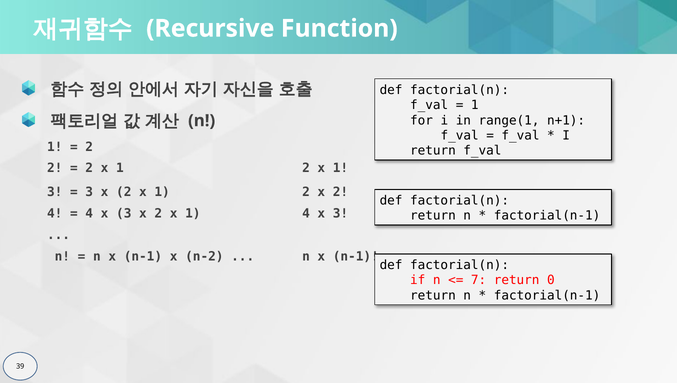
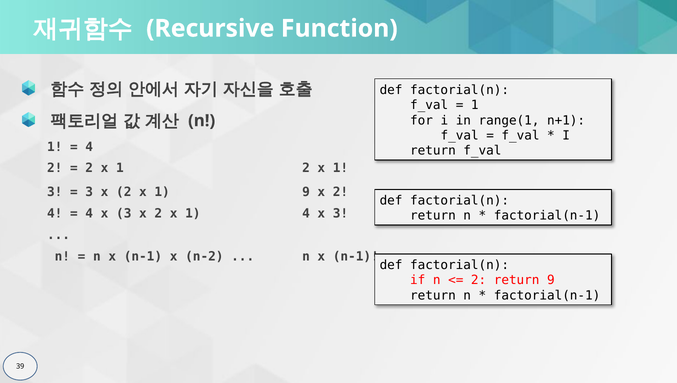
2: 2 -> 4 (89, 147)
2: 2 -> 9 (306, 192)
7: 7 -> 2 (479, 280)
return 0: 0 -> 9 (551, 280)
